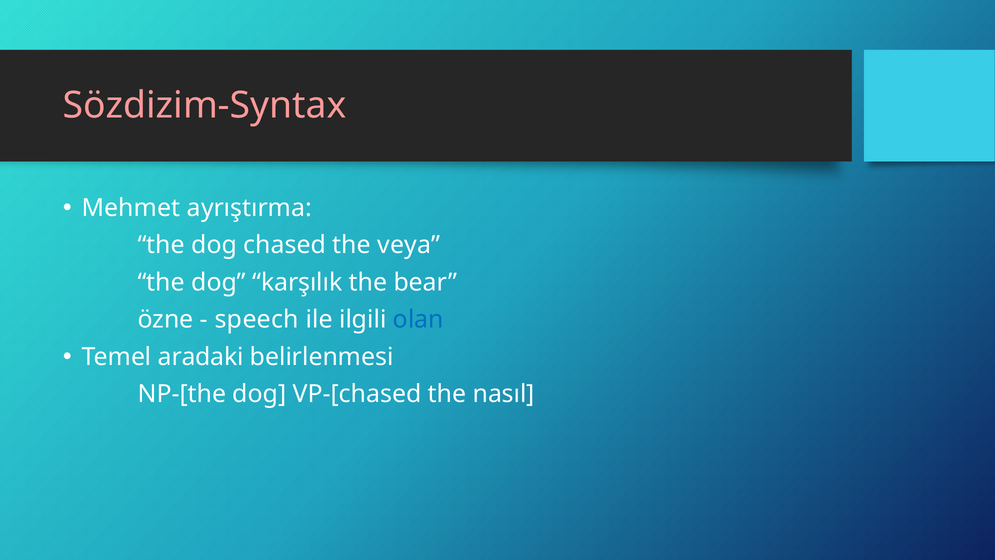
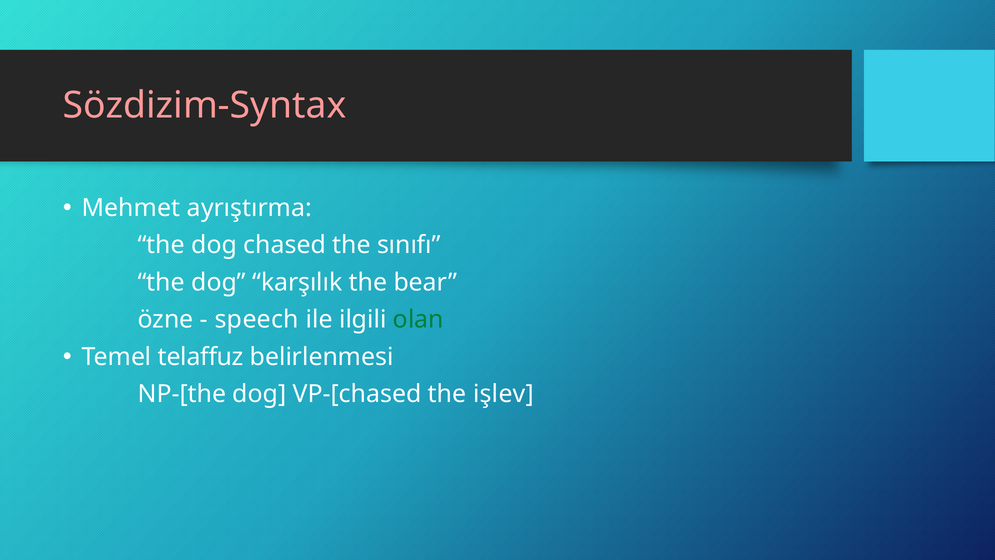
veya: veya -> sınıfı (409, 245)
olan colour: blue -> green (418, 319)
aradaki: aradaki -> telaffuz (201, 357)
nasıl: nasıl -> işlev (504, 394)
